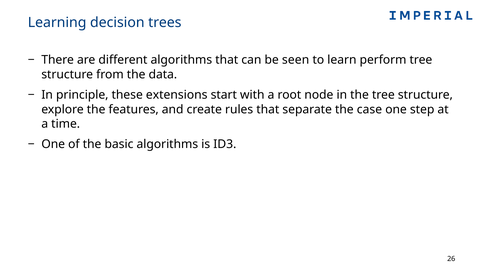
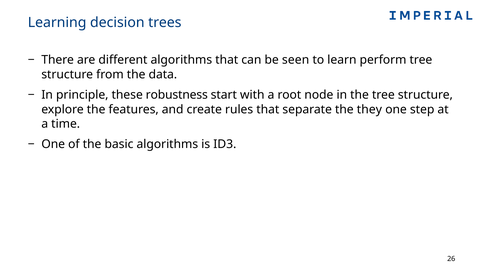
extensions: extensions -> robustness (177, 95)
case: case -> they (369, 110)
